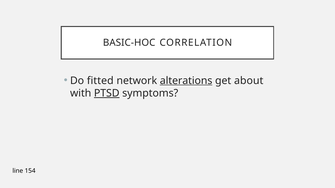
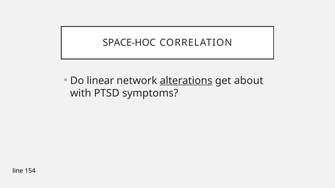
BASIC-HOC: BASIC-HOC -> SPACE-HOC (129, 43)
fitted: fitted -> linear (100, 81)
PTSD underline: present -> none (107, 93)
